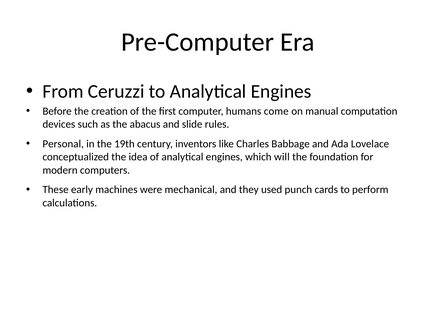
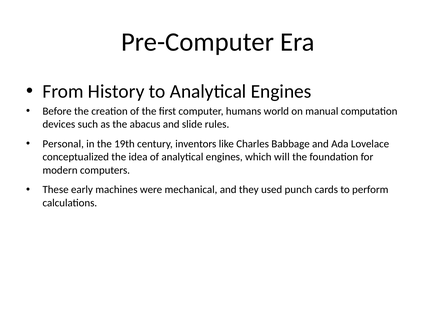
Ceruzzi: Ceruzzi -> History (116, 91)
come: come -> world (276, 111)
